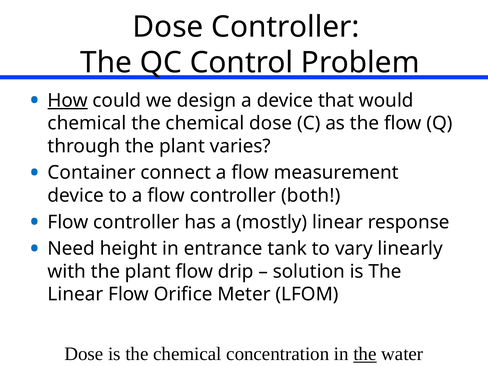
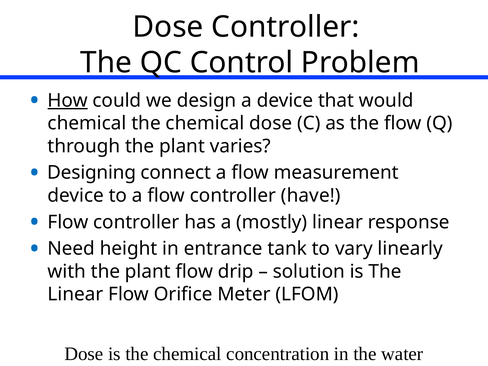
Container: Container -> Designing (92, 173)
both: both -> have (311, 196)
the underline: present -> none (365, 354)
